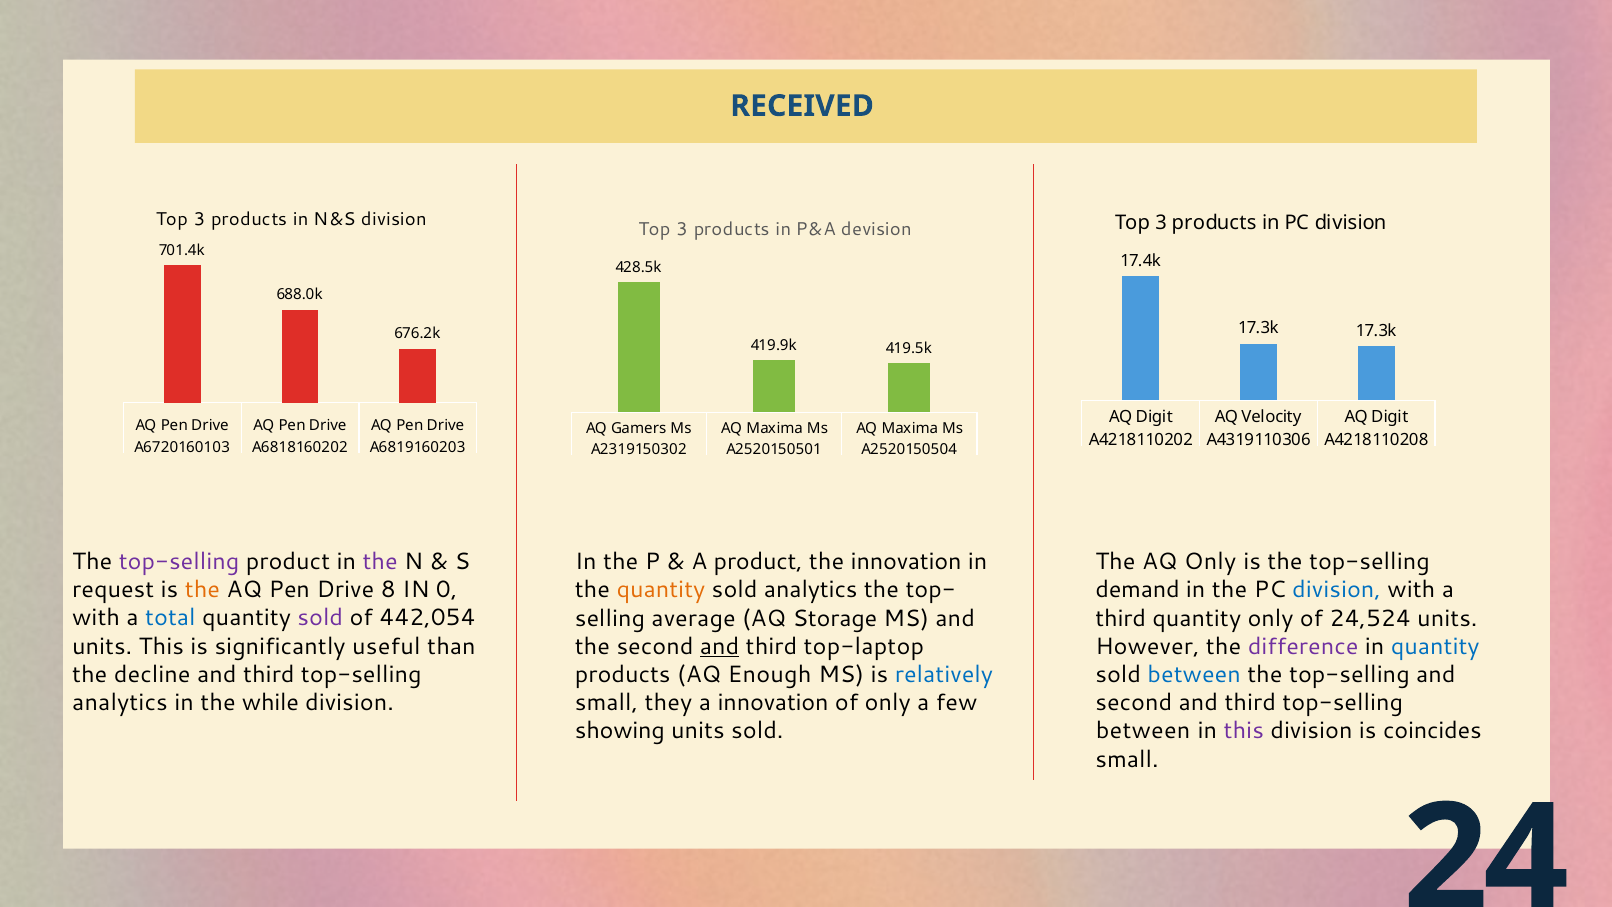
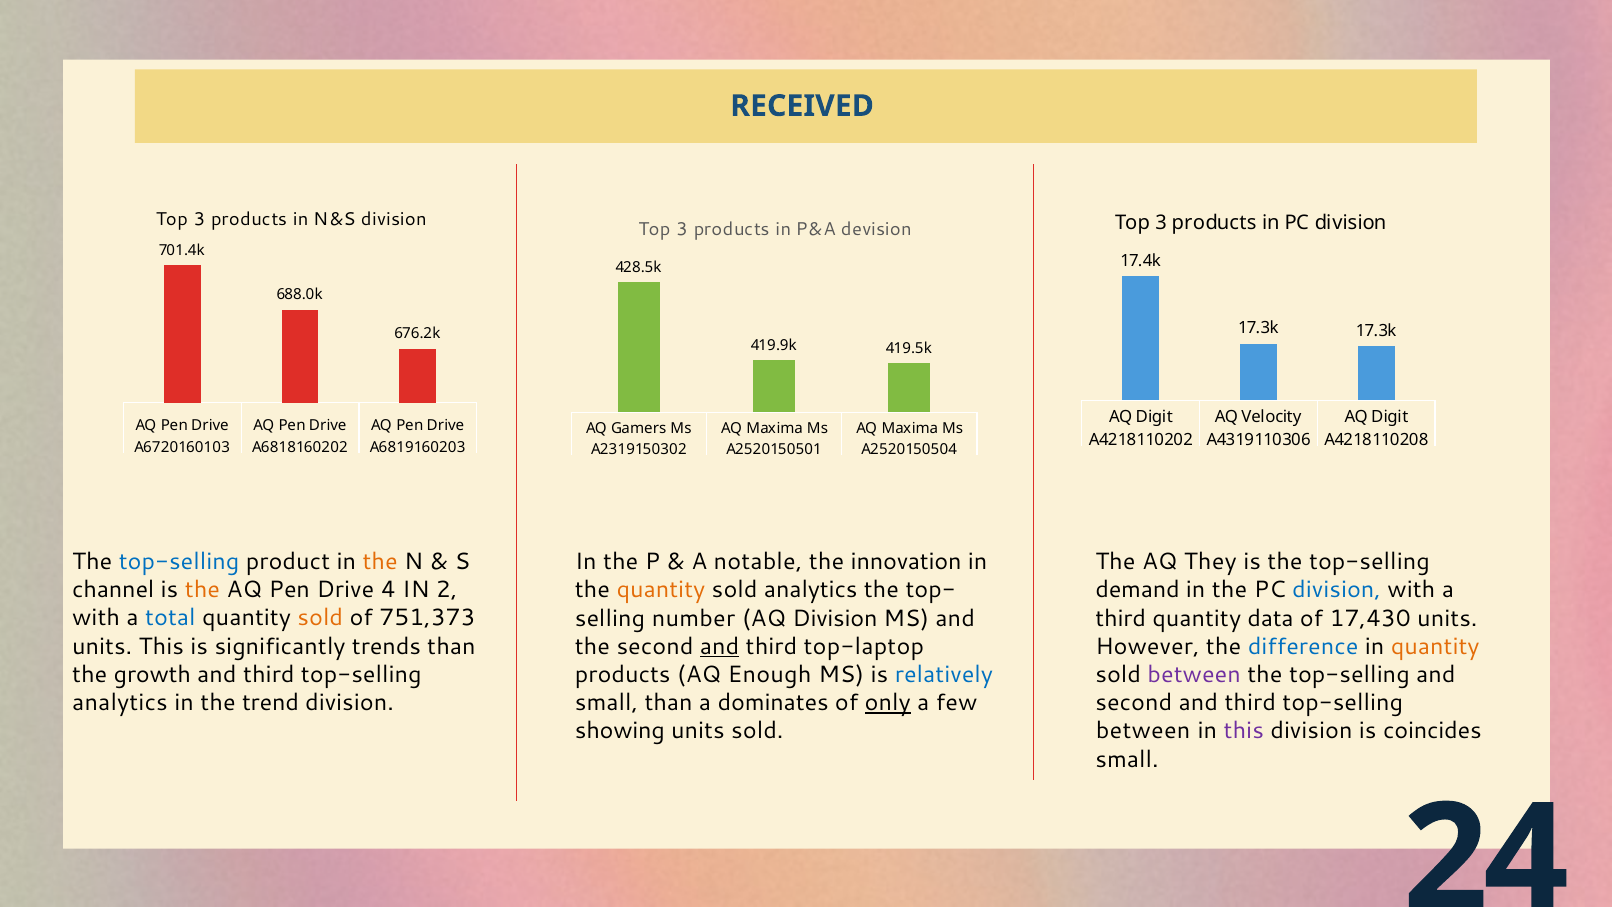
top-selling colour: purple -> blue (179, 562)
the colour: purple -> orange (380, 562)
A product: product -> notable (758, 562)
AQ Only: Only -> They (1210, 562)
request: request -> channel (113, 590)
8: 8 -> 4 (388, 590)
0: 0 -> 2 (447, 590)
sold colour: purple -> orange (320, 618)
442,054: 442,054 -> 751,373 (427, 618)
average: average -> number (694, 618)
AQ Storage: Storage -> Division (835, 618)
quantity only: only -> data (1271, 618)
24,524: 24,524 -> 17,430 (1370, 618)
useful: useful -> trends (387, 646)
difference colour: purple -> blue (1303, 646)
quantity colour: blue -> orange (1435, 646)
decline: decline -> growth (152, 675)
between colour: blue -> purple (1194, 675)
while: while -> trend (271, 703)
small they: they -> than (669, 703)
a innovation: innovation -> dominates (773, 703)
only underline: none -> present (888, 703)
